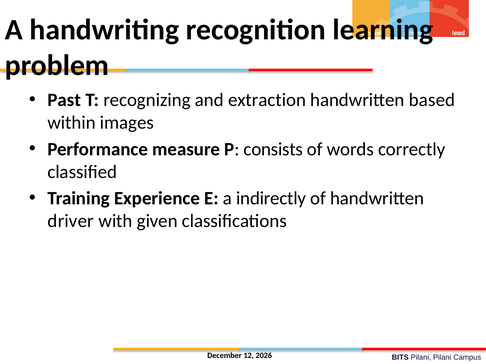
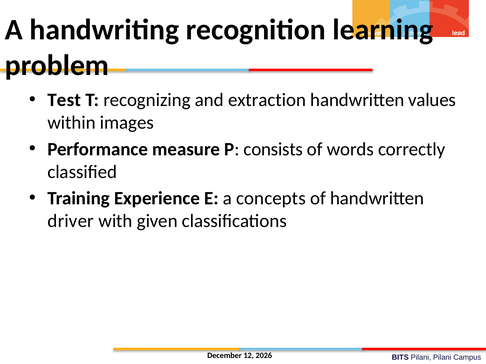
Past: Past -> Test (64, 100)
based: based -> values (432, 100)
indirectly: indirectly -> concepts (271, 198)
